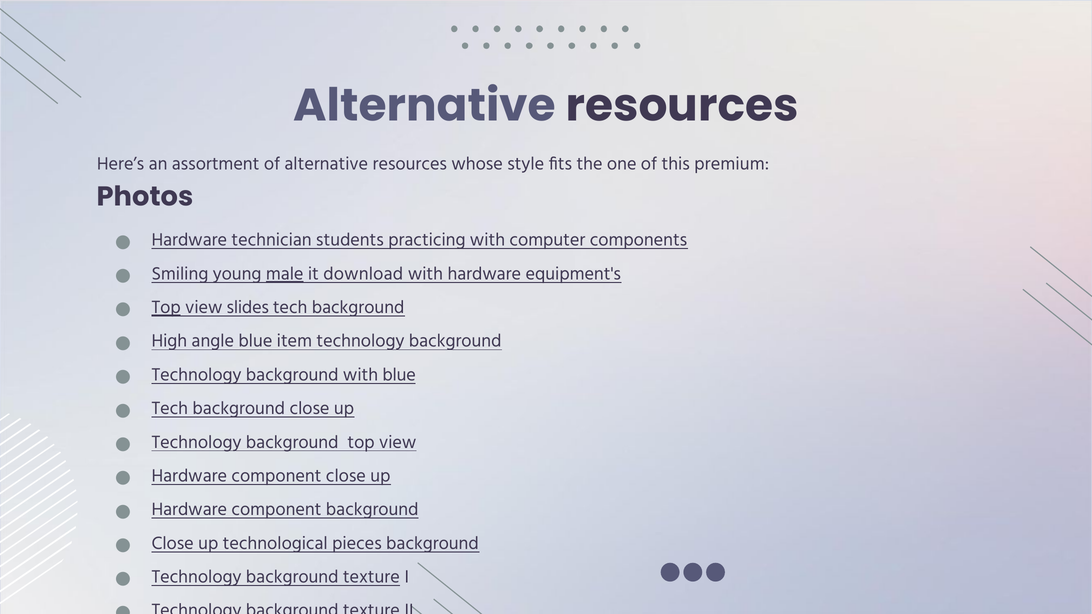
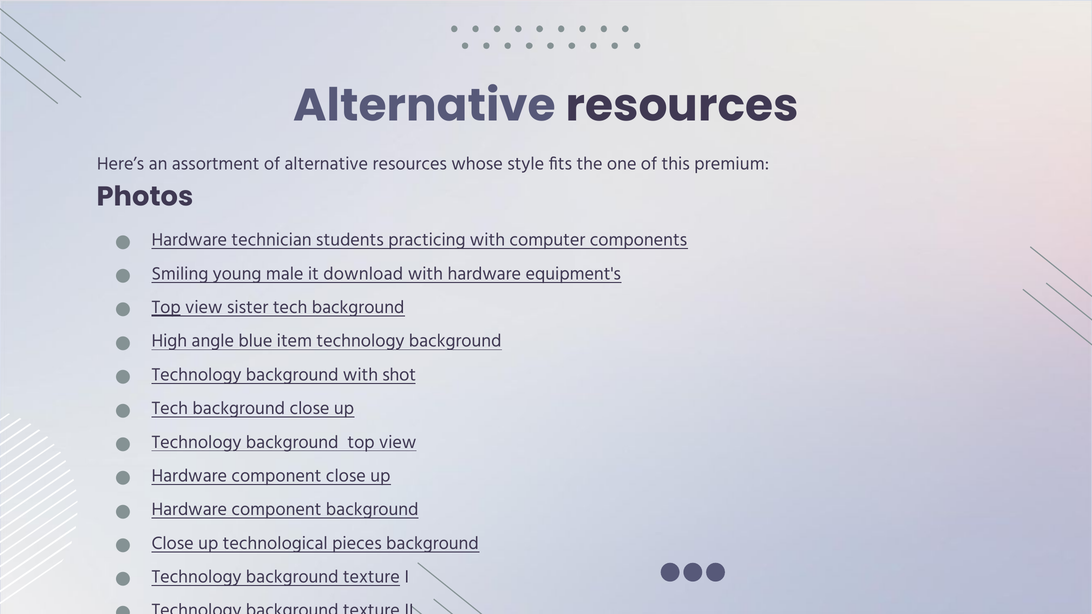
male underline: present -> none (285, 274)
slides: slides -> sister (248, 307)
with blue: blue -> shot (399, 375)
